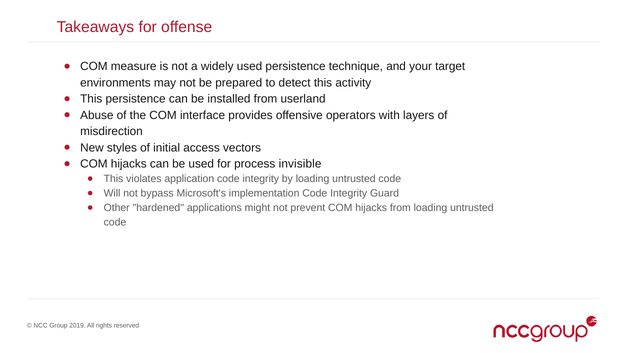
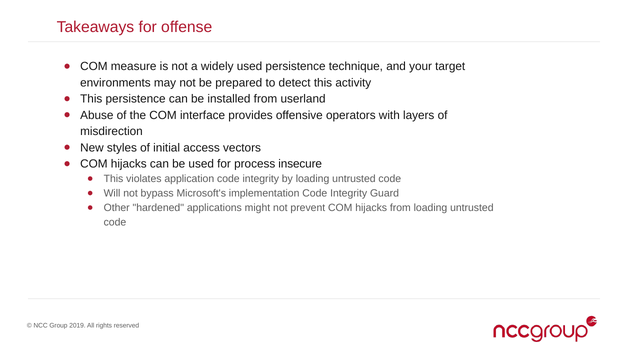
invisible: invisible -> insecure (300, 164)
